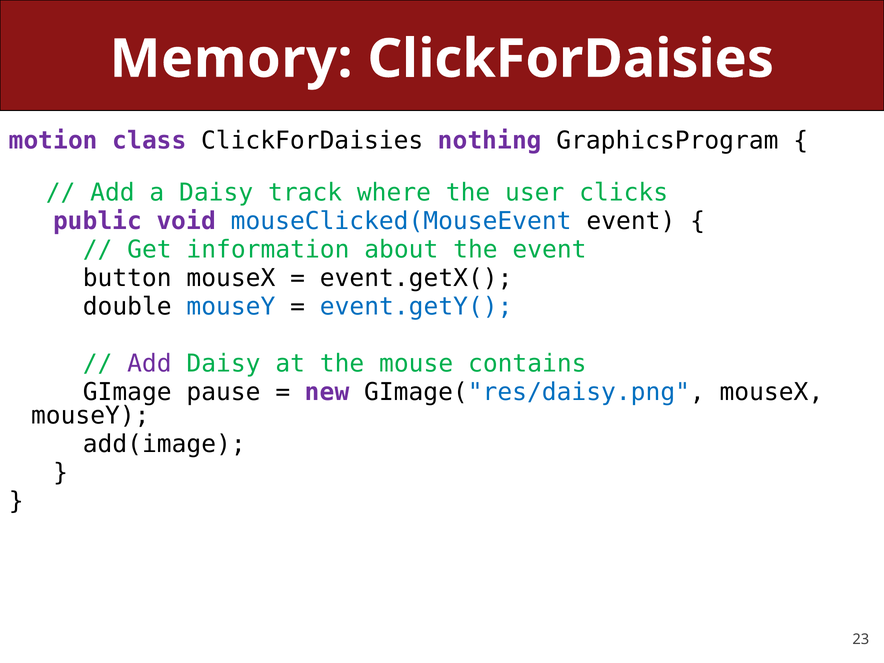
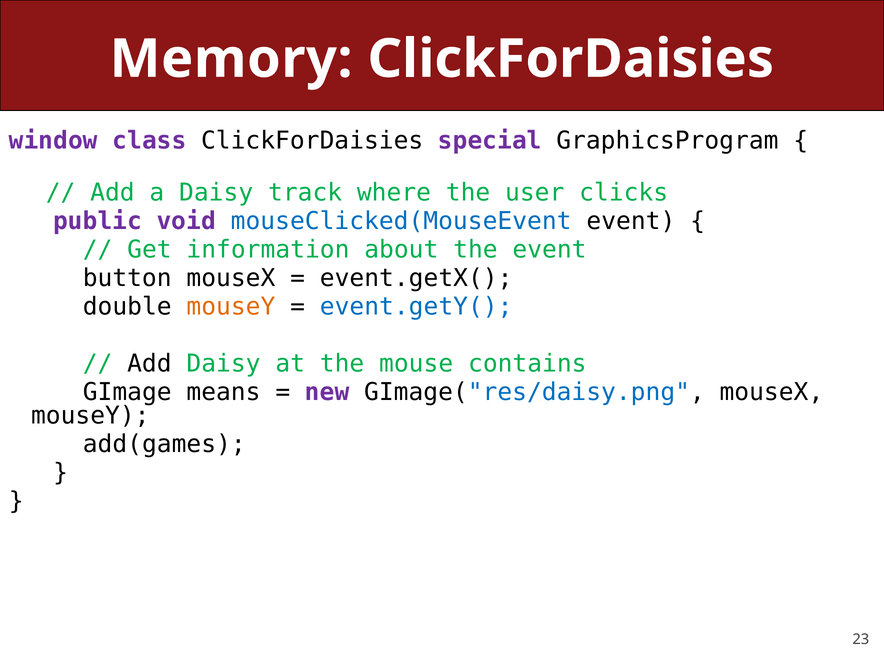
motion: motion -> window (53, 140)
nothing: nothing -> special (490, 140)
mouseY colour: blue -> orange (231, 307)
Add colour: purple -> black (149, 363)
pause: pause -> means (223, 392)
add(image: add(image -> add(games (164, 444)
